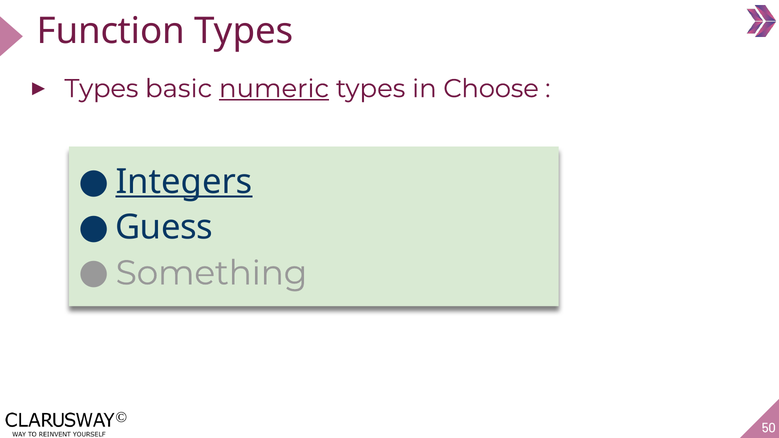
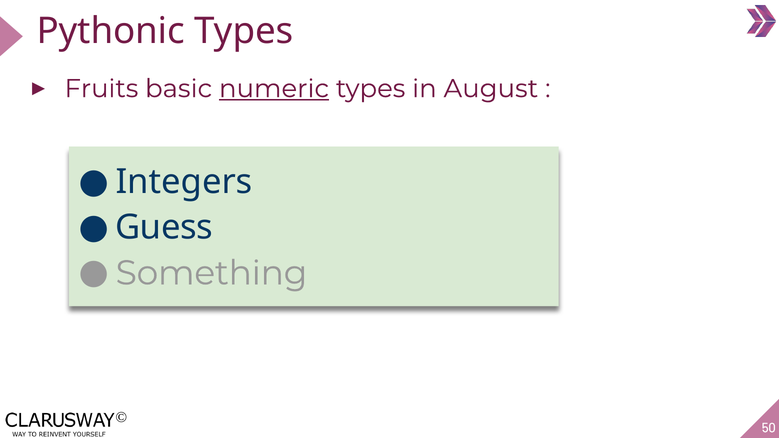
Function: Function -> Pythonic (111, 31)
Types: Types -> Fruits (101, 89)
Choose: Choose -> August (491, 89)
Integers underline: present -> none (184, 182)
